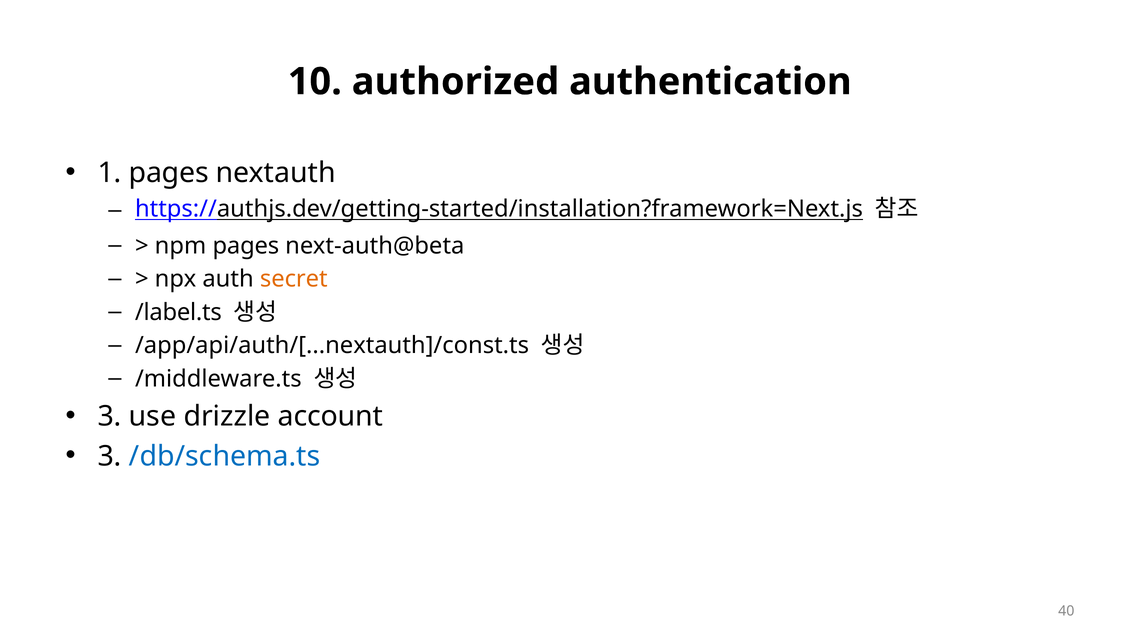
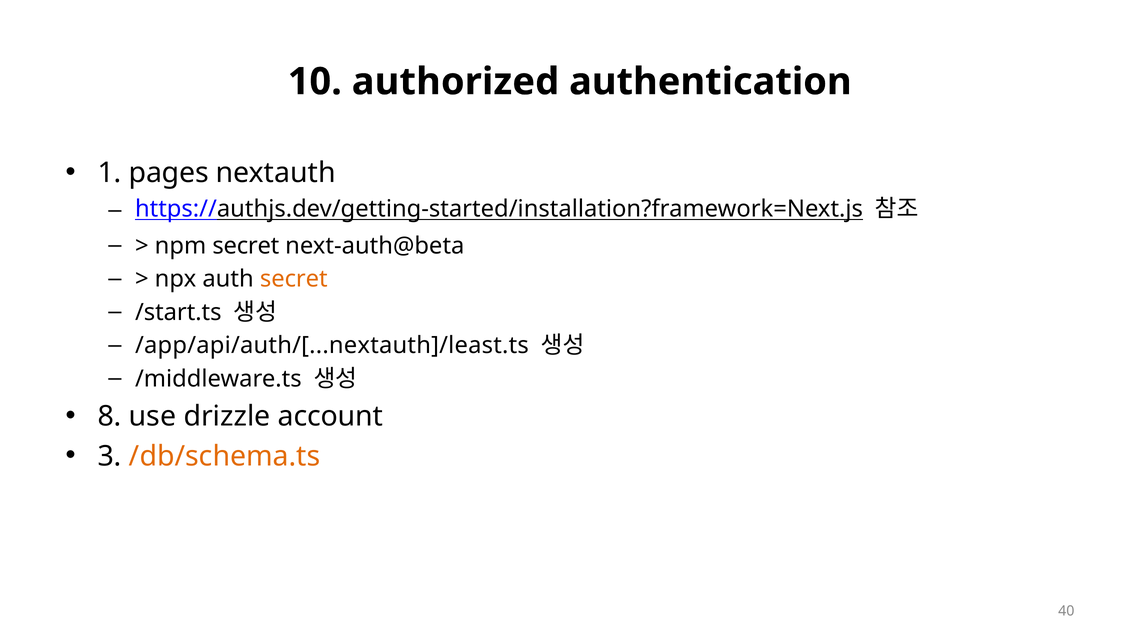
npm pages: pages -> secret (246, 246)
/label.ts: /label.ts -> /start.ts (178, 313)
/app/api/auth/[...nextauth]/const.ts: /app/api/auth/[...nextauth]/const.ts -> /app/api/auth/[...nextauth]/least.ts (332, 346)
3: 3 -> 8 (110, 416)
/db/schema.ts colour: blue -> orange (225, 456)
